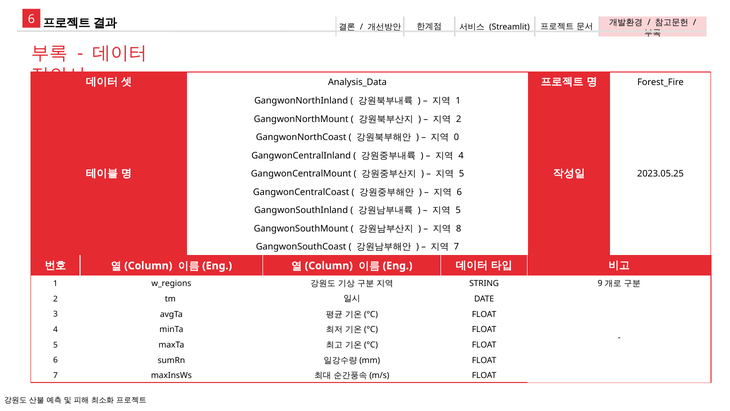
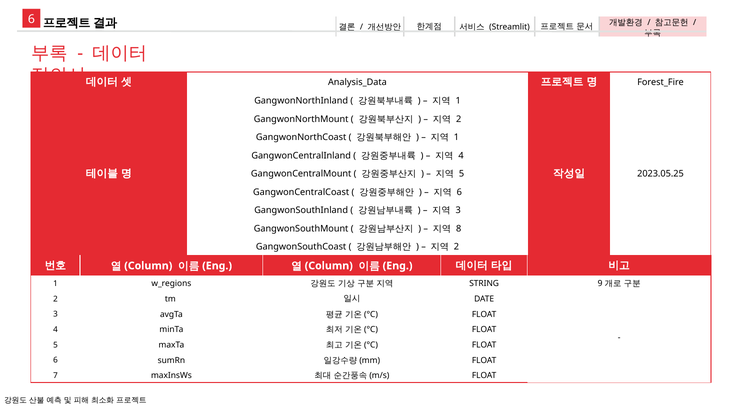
0: 0 -> 1 (456, 137)
5: 5 -> 3 (458, 210)
7: 7 -> 2 (456, 247)
